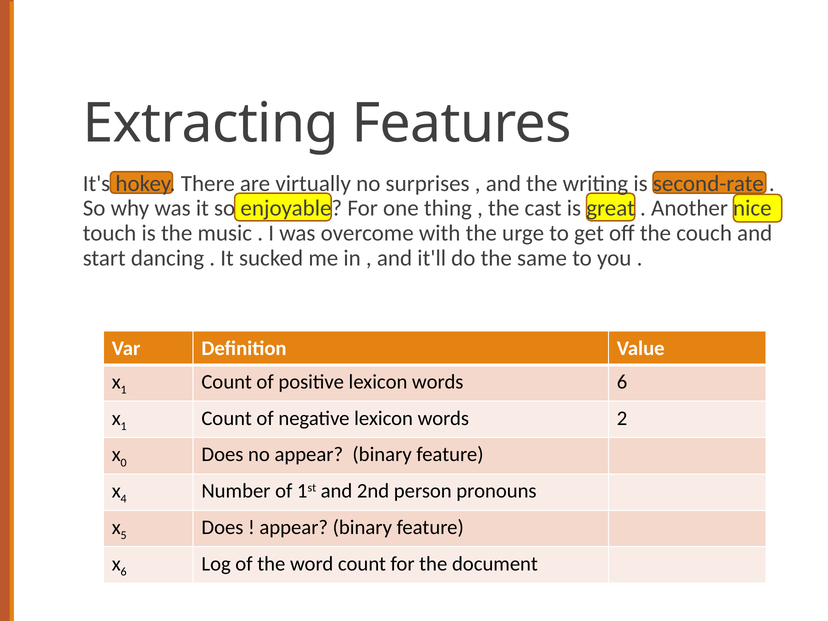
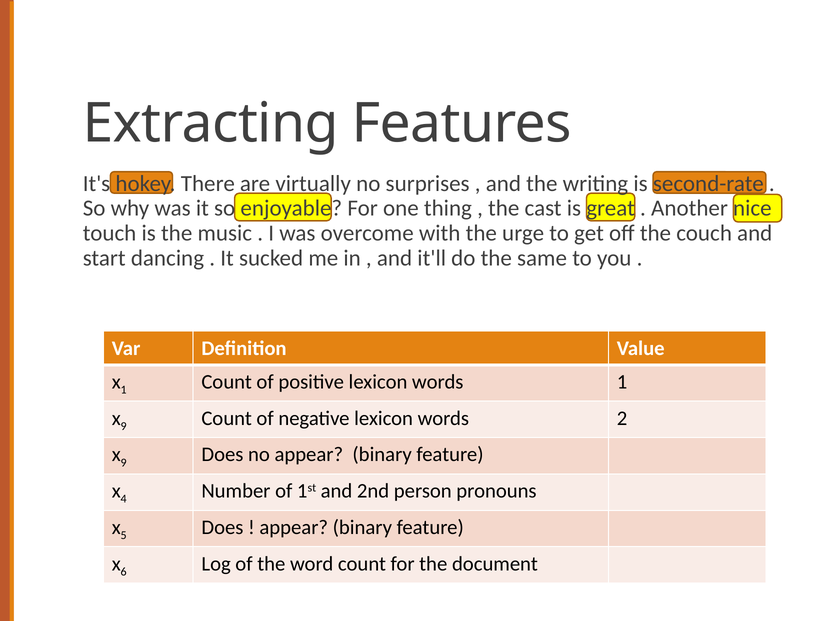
words 6: 6 -> 1 (622, 382)
1: 1 -> 9 (124, 426)
0: 0 -> 9 (124, 463)
